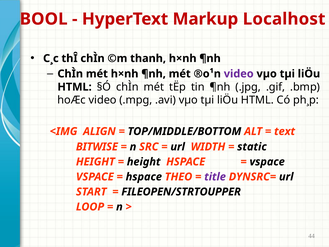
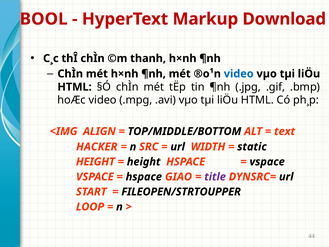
Localhost: Localhost -> Download (284, 19)
video colour: purple -> blue (239, 74)
BITWISE: BITWISE -> HACKER (97, 147)
THEO: THEO -> GIAO (178, 177)
